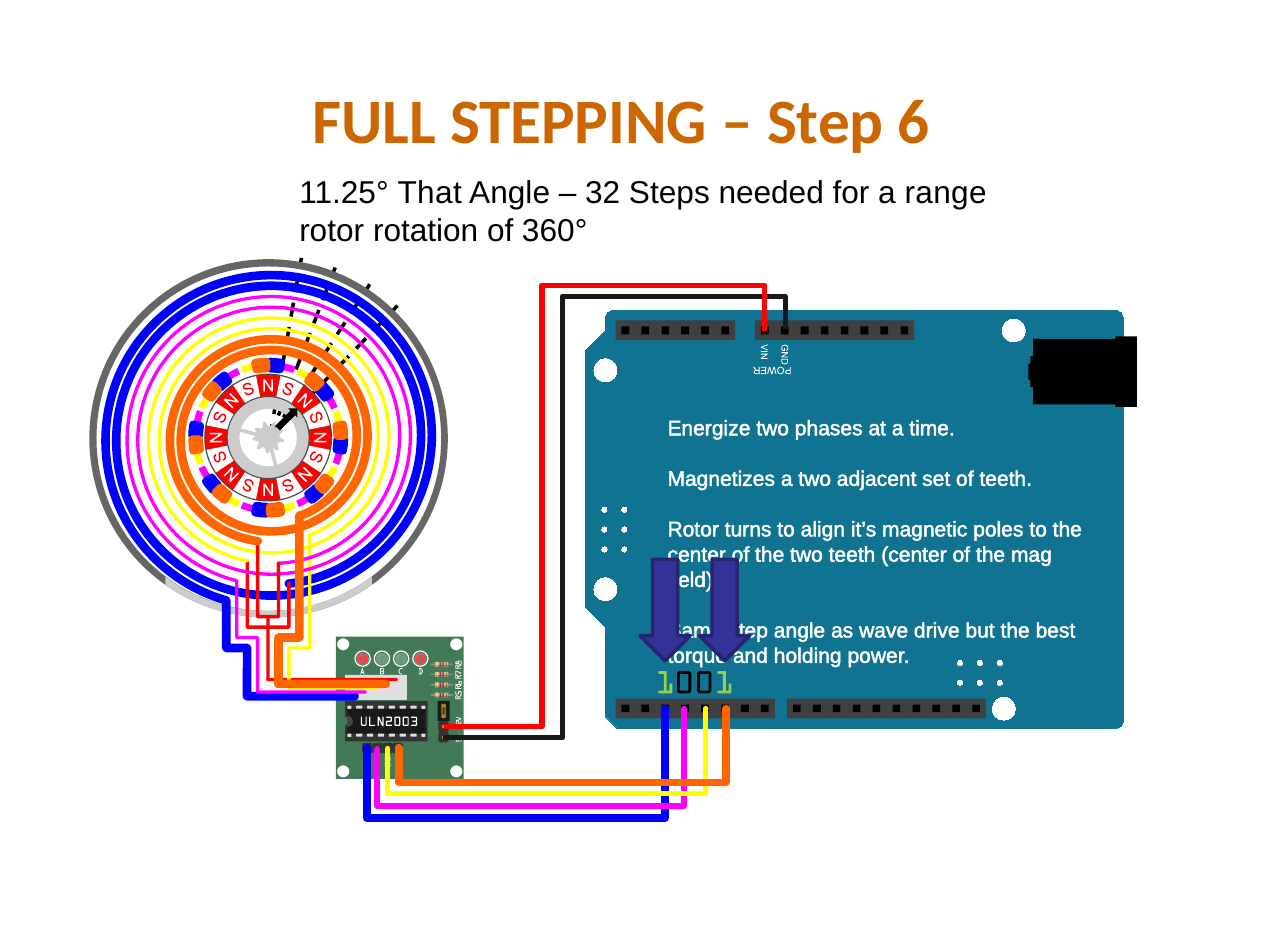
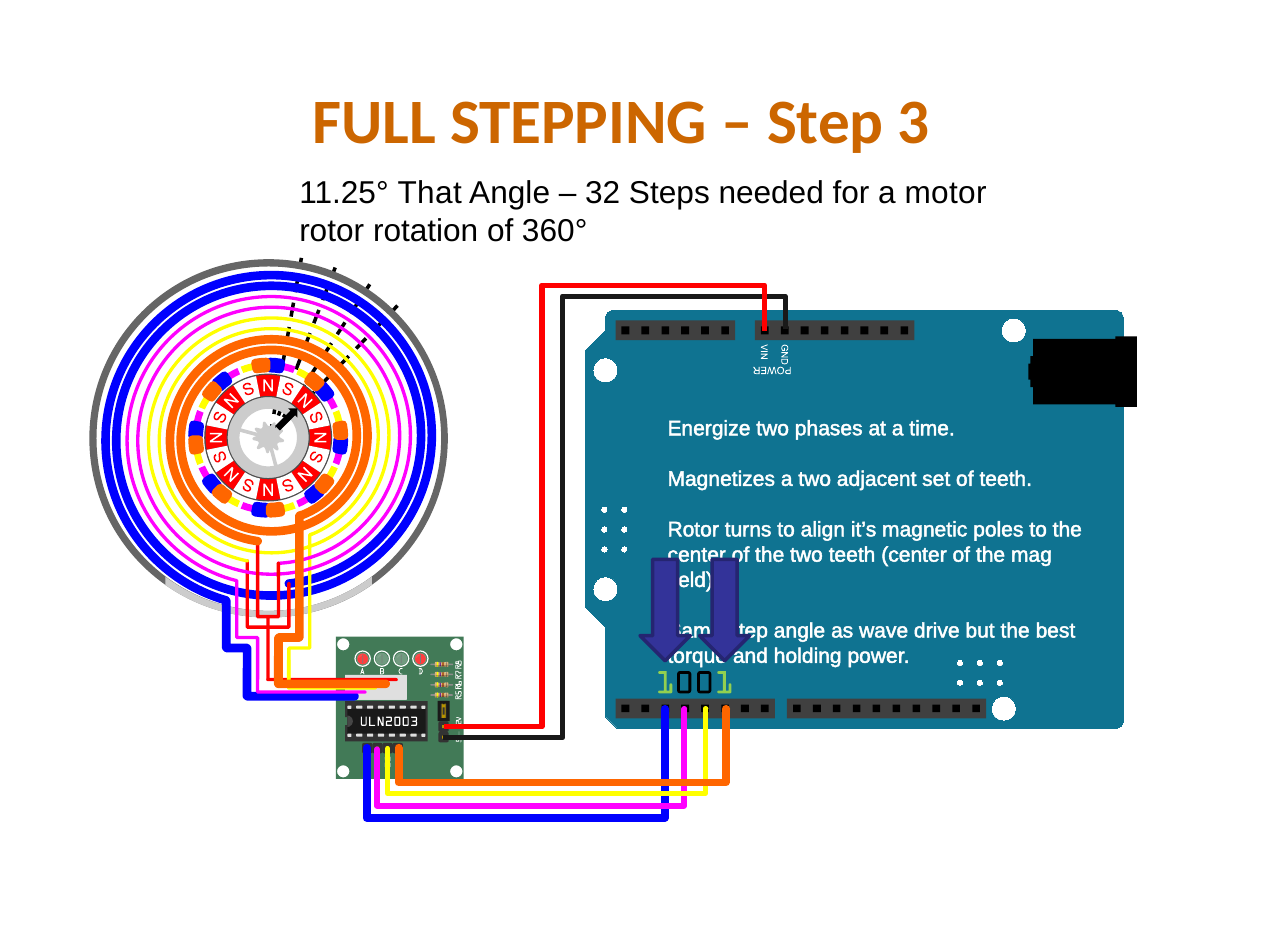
6: 6 -> 3 (914, 122)
range: range -> motor (946, 193)
